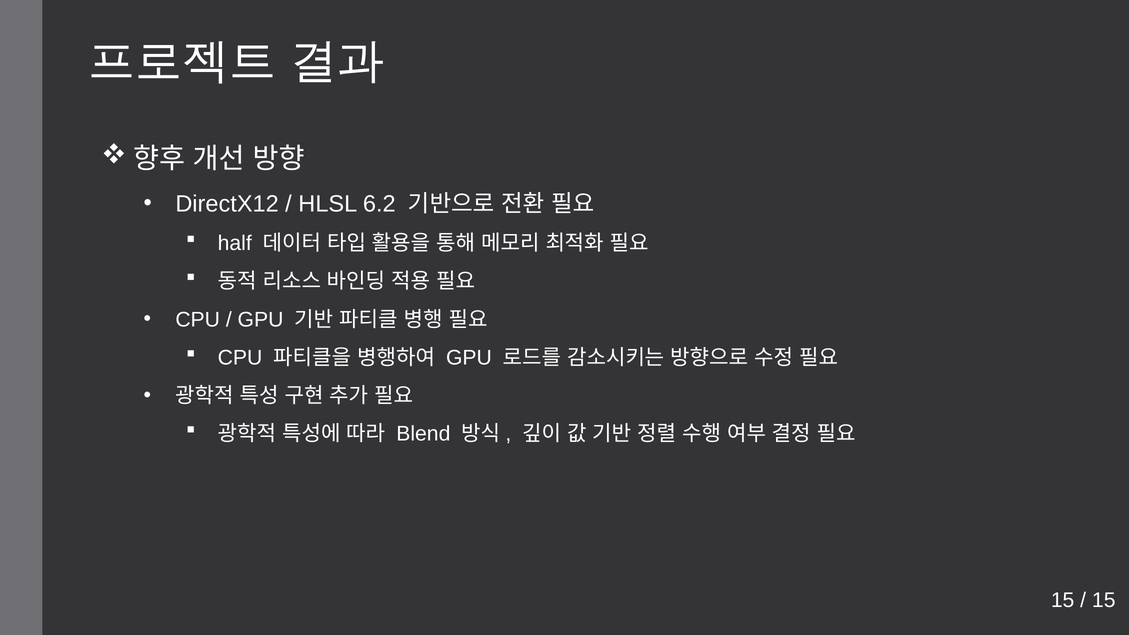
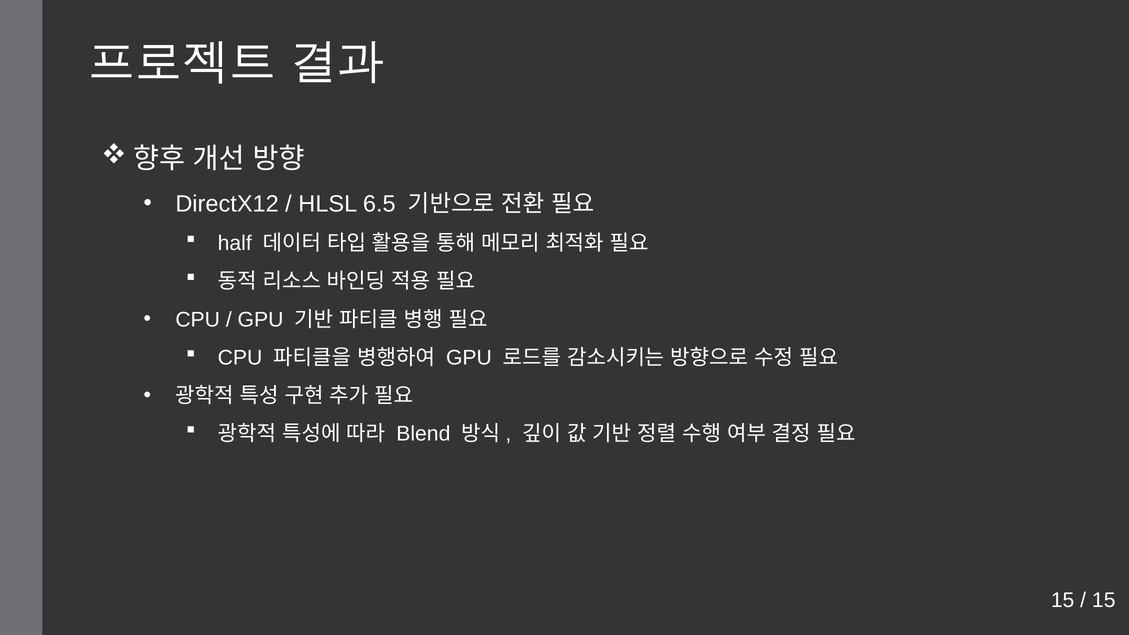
6.2: 6.2 -> 6.5 (379, 204)
